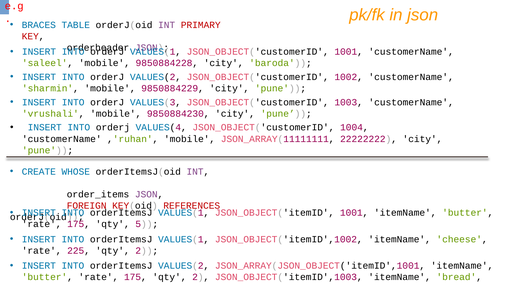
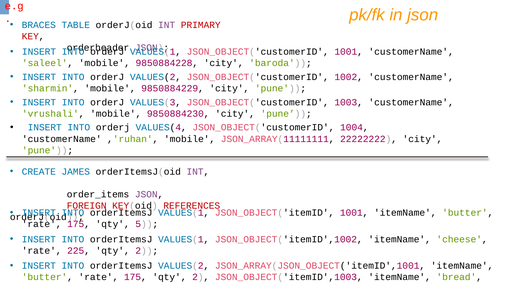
WHOSE: WHOSE -> JAMES (76, 172)
